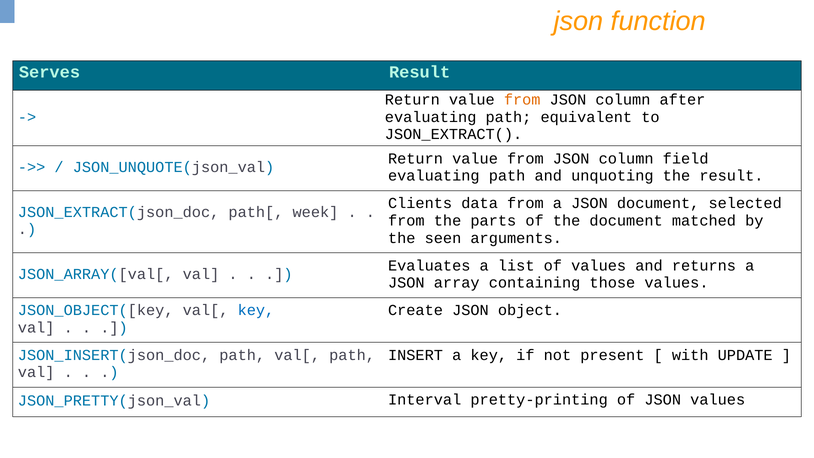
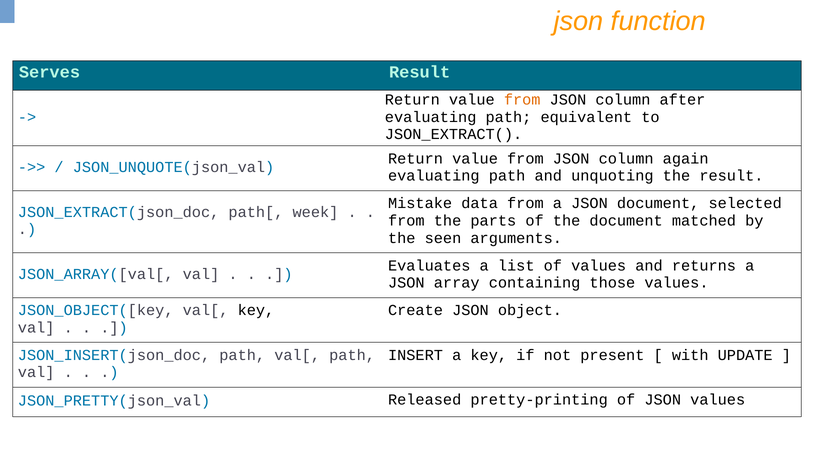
field: field -> again (686, 159)
Clients: Clients -> Mistake (420, 203)
key colour: blue -> black (256, 310)
Interval: Interval -> Released (425, 400)
